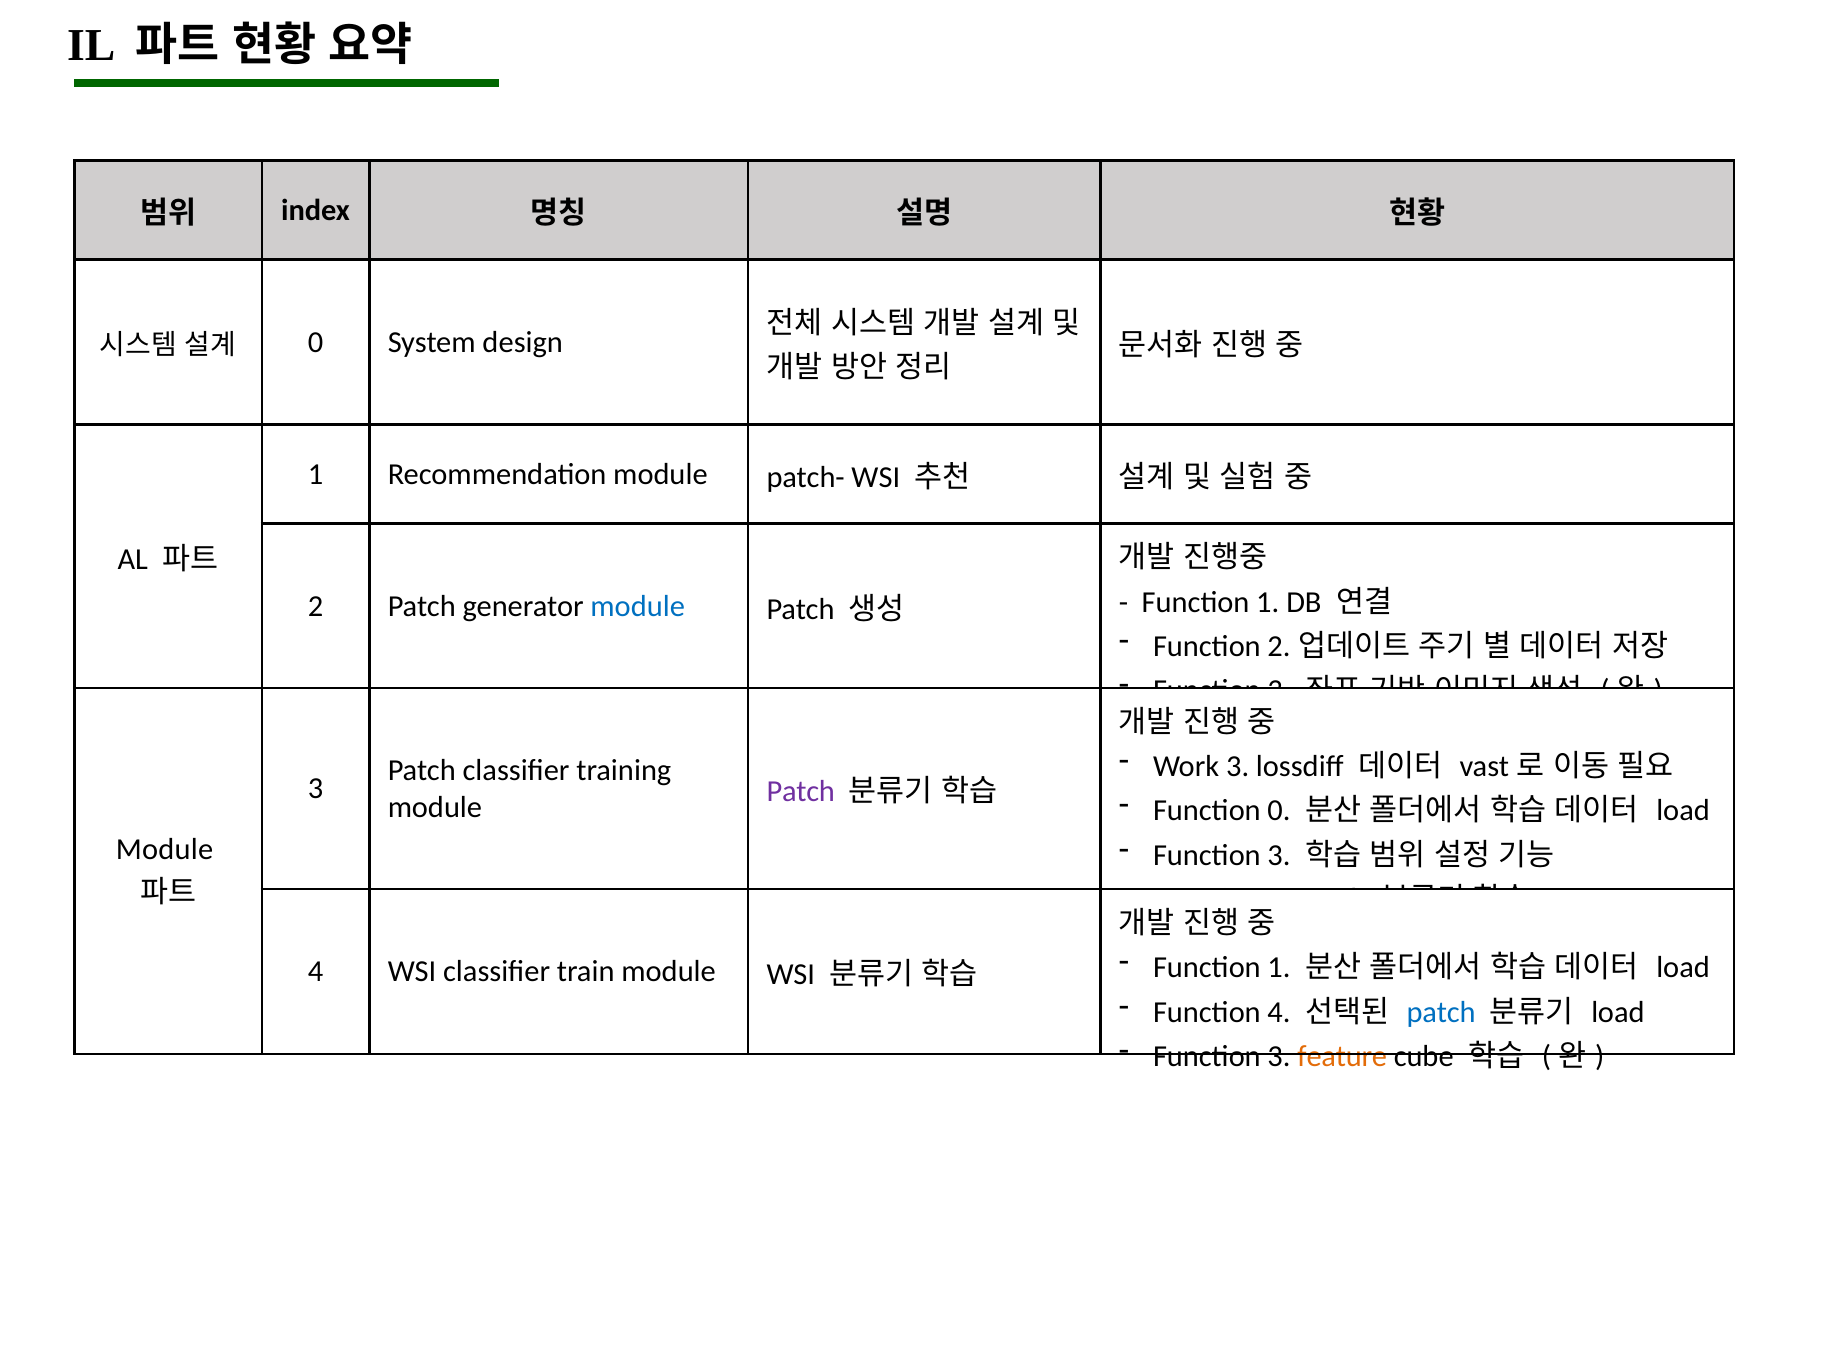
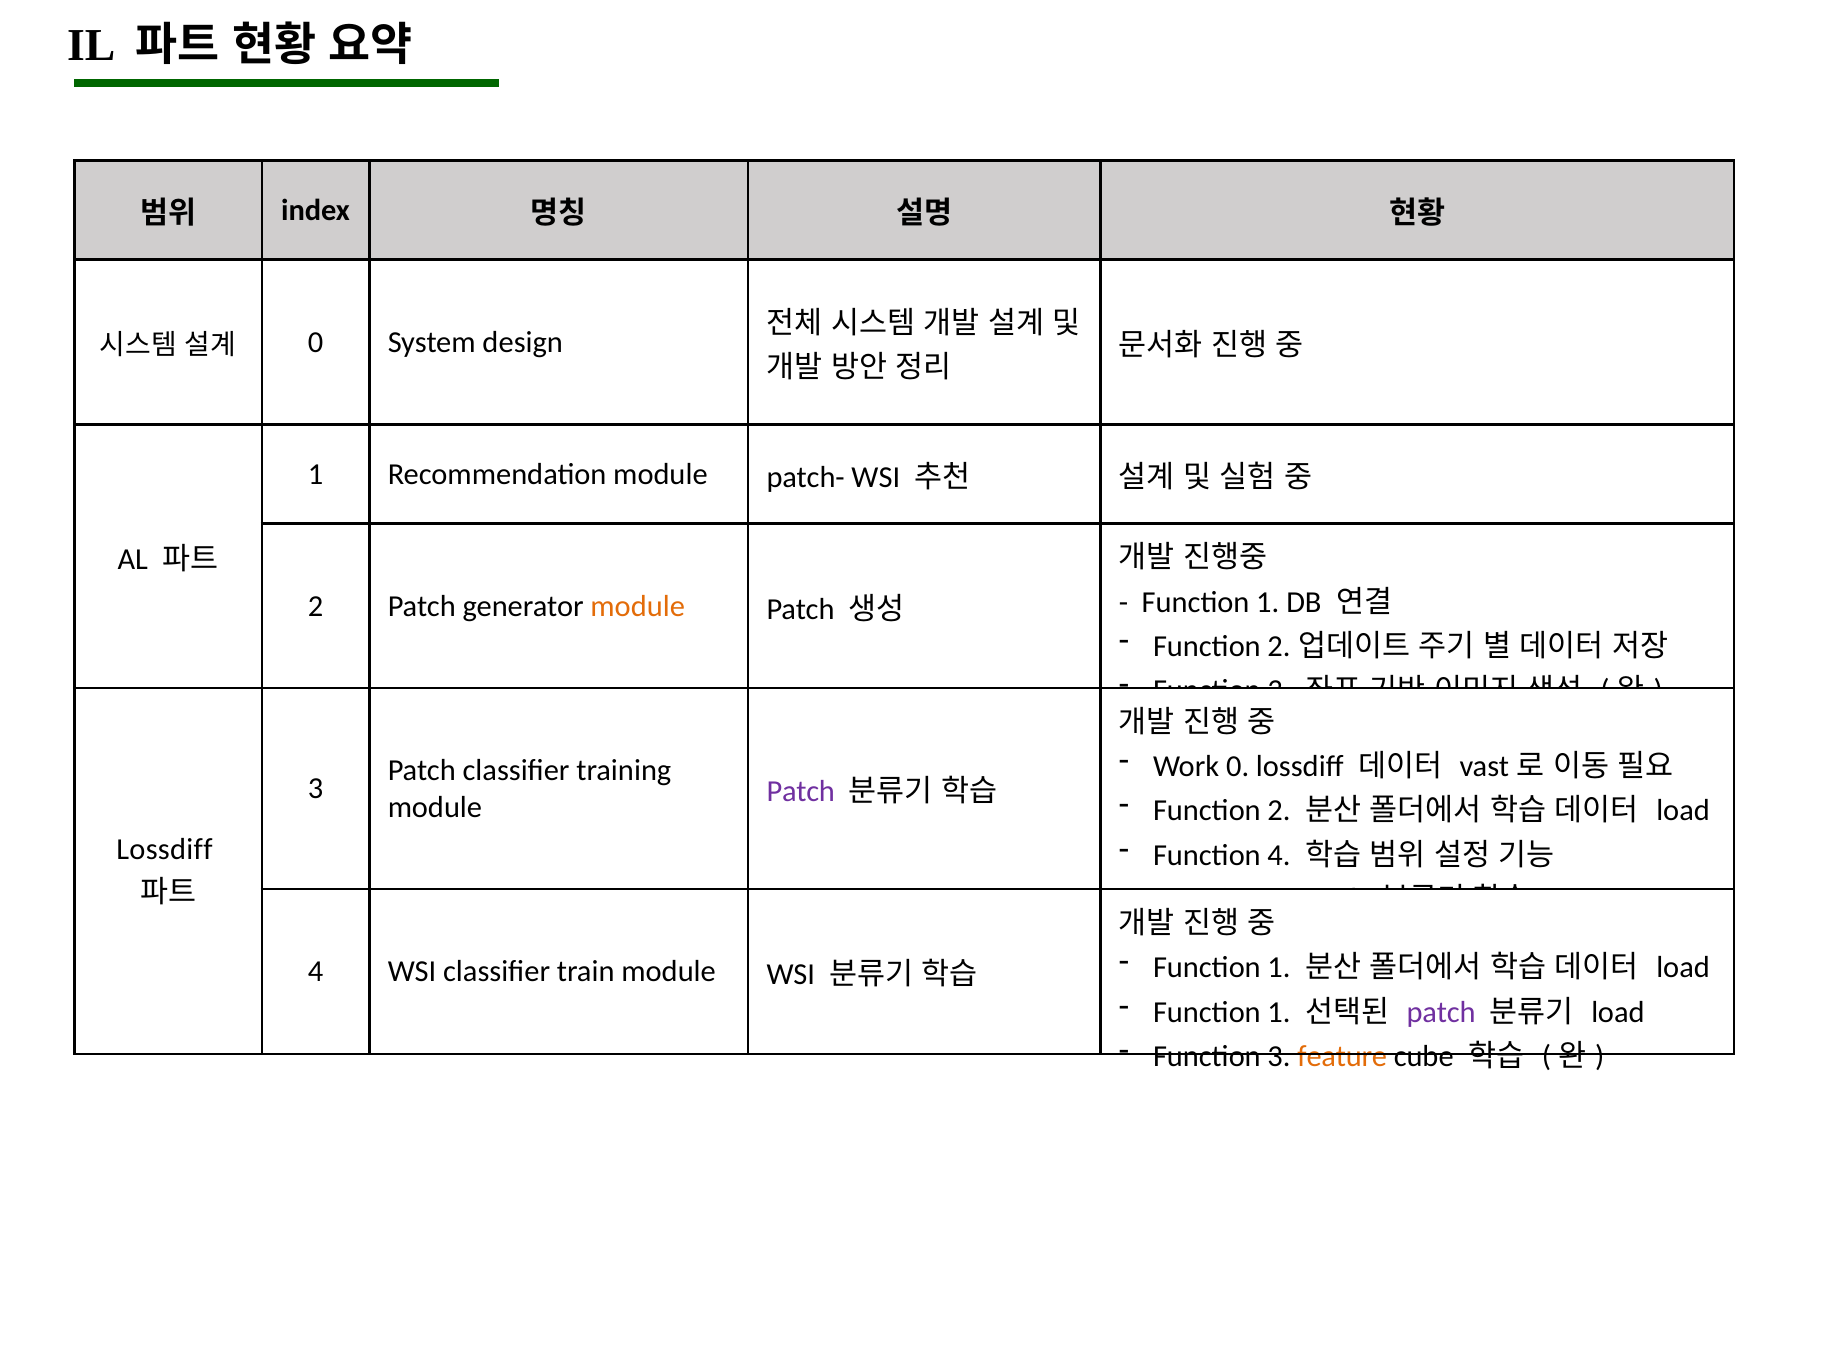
module colour: blue -> orange (638, 606)
Work 3: 3 -> 0 (1238, 767)
Function 0: 0 -> 2 (1279, 811)
Module: Module -> Lossdiff (164, 849)
3: 3 -> 4 (1279, 855)
4: 4 -> 1 (1279, 1012)
patch colour: blue -> purple (1441, 1012)
